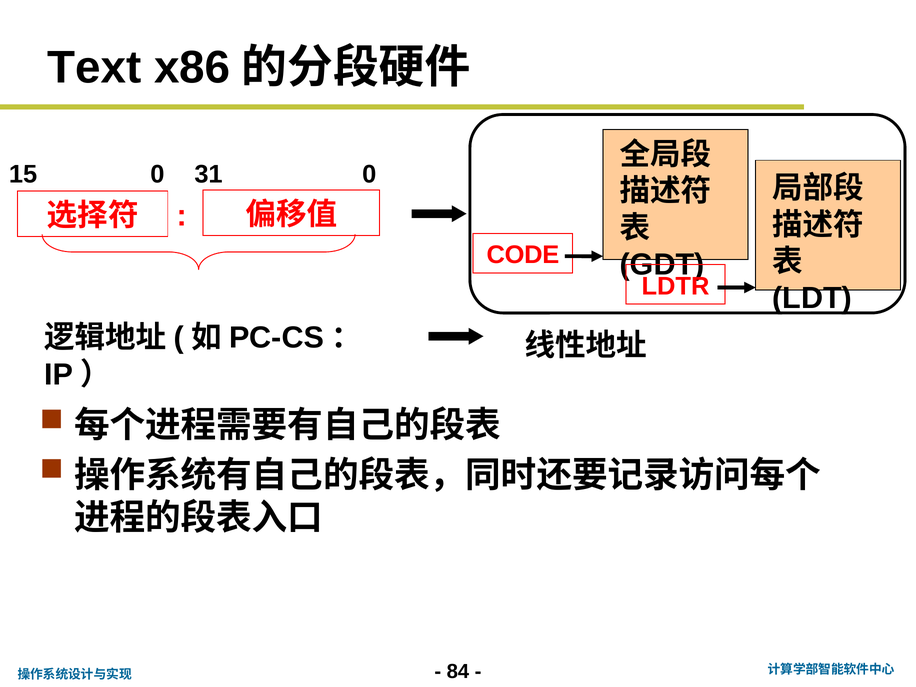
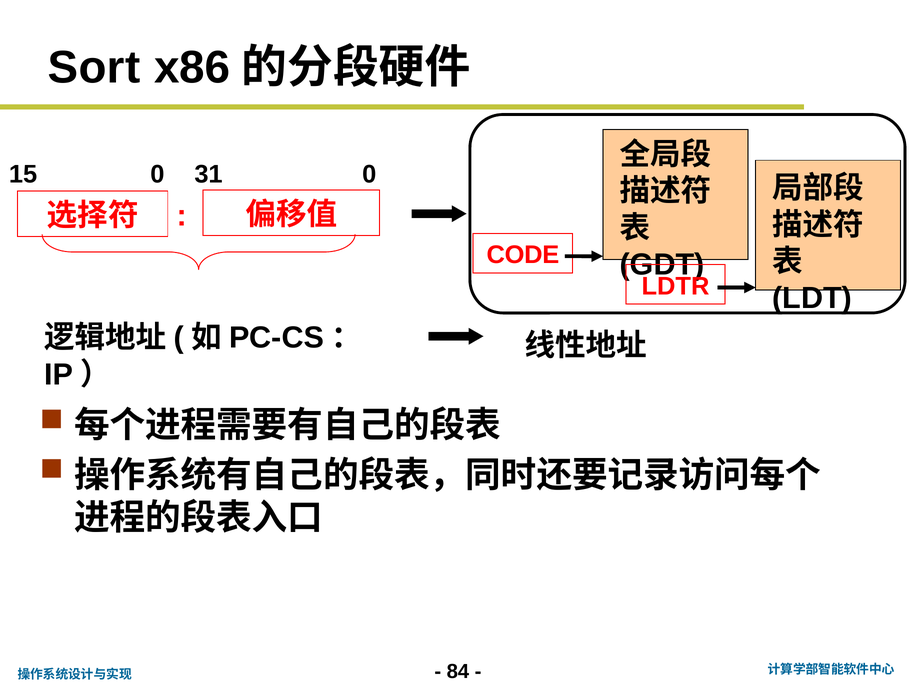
Text: Text -> Sort (94, 68)
